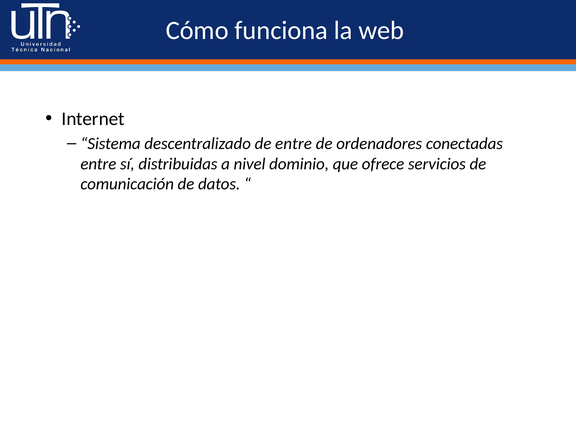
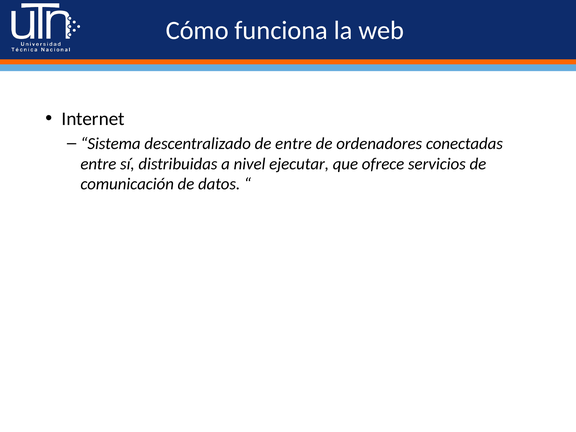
dominio: dominio -> ejecutar (299, 164)
